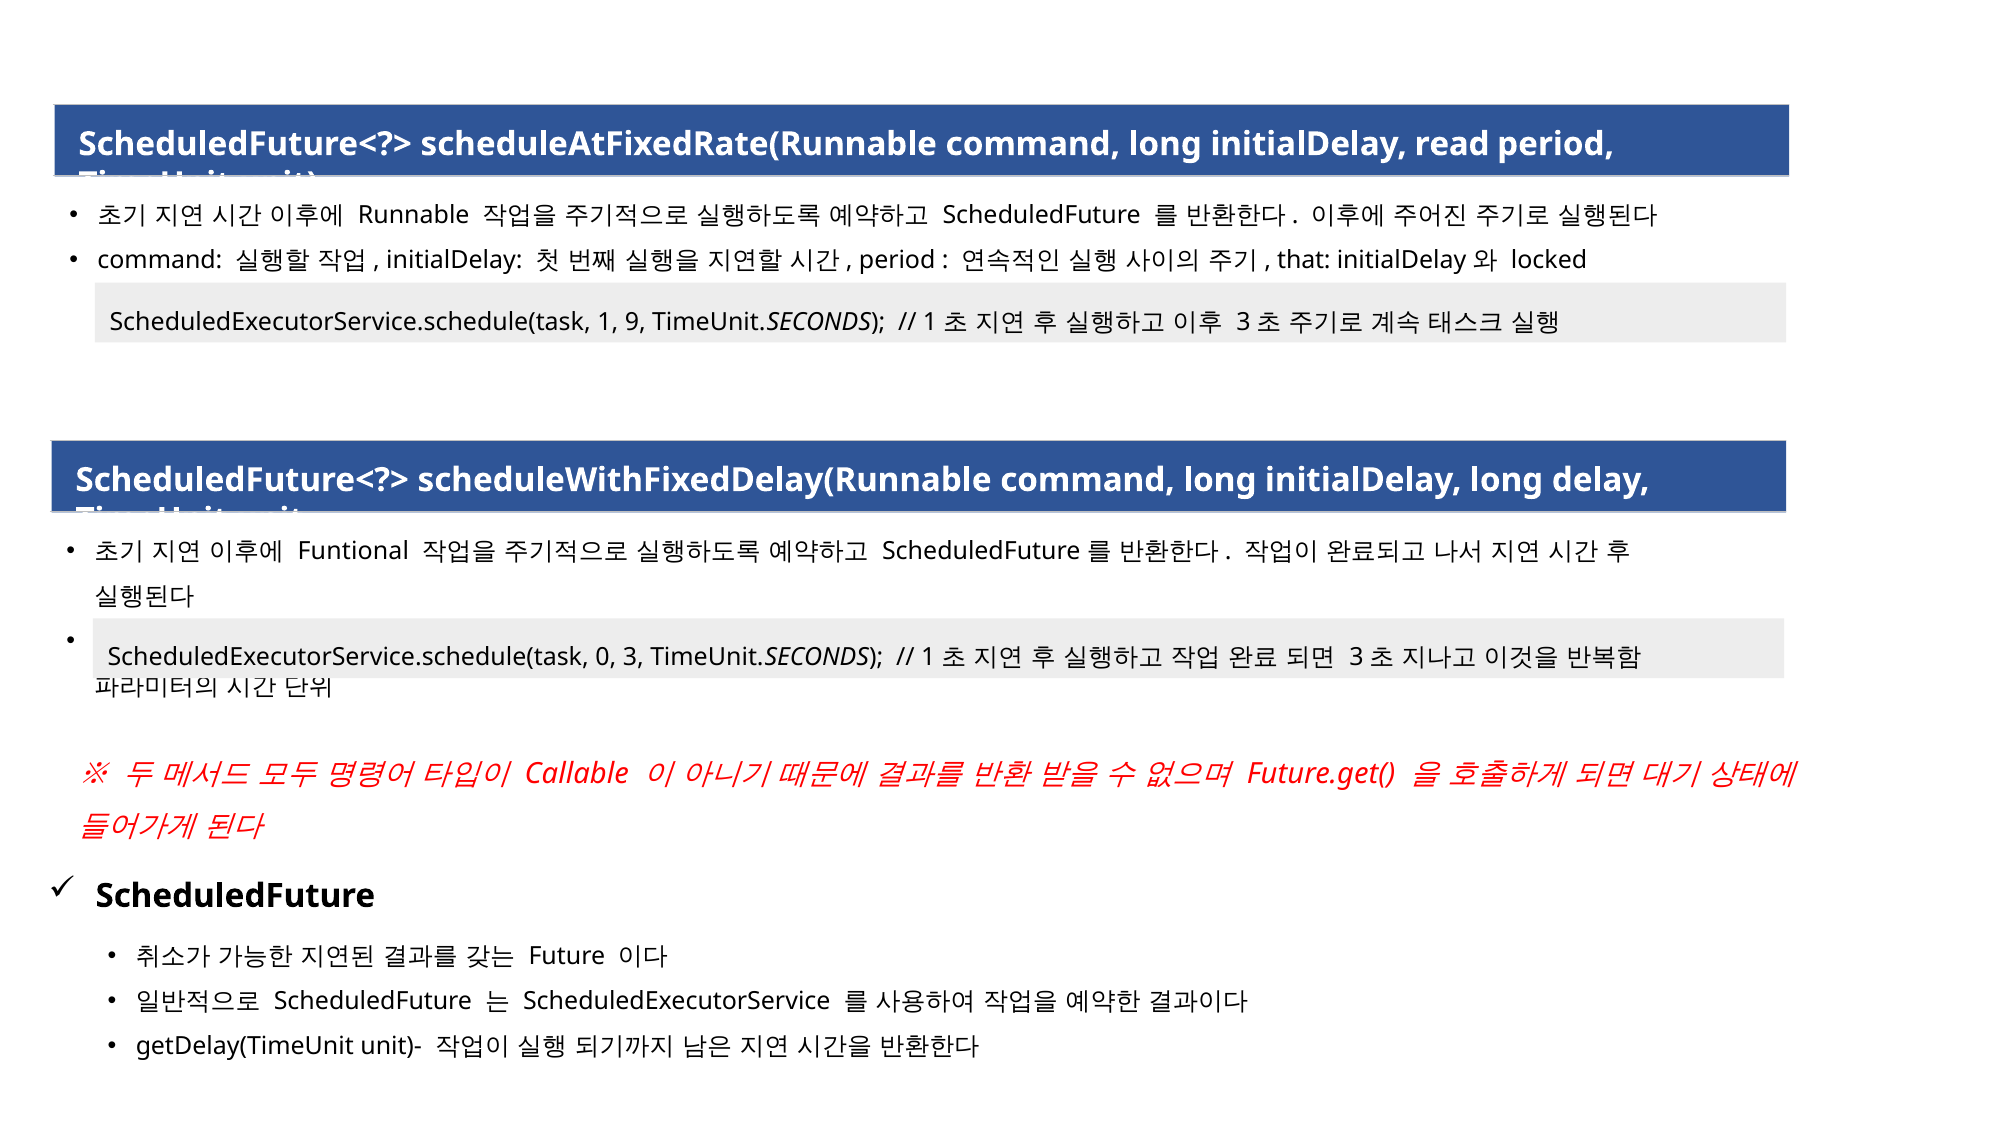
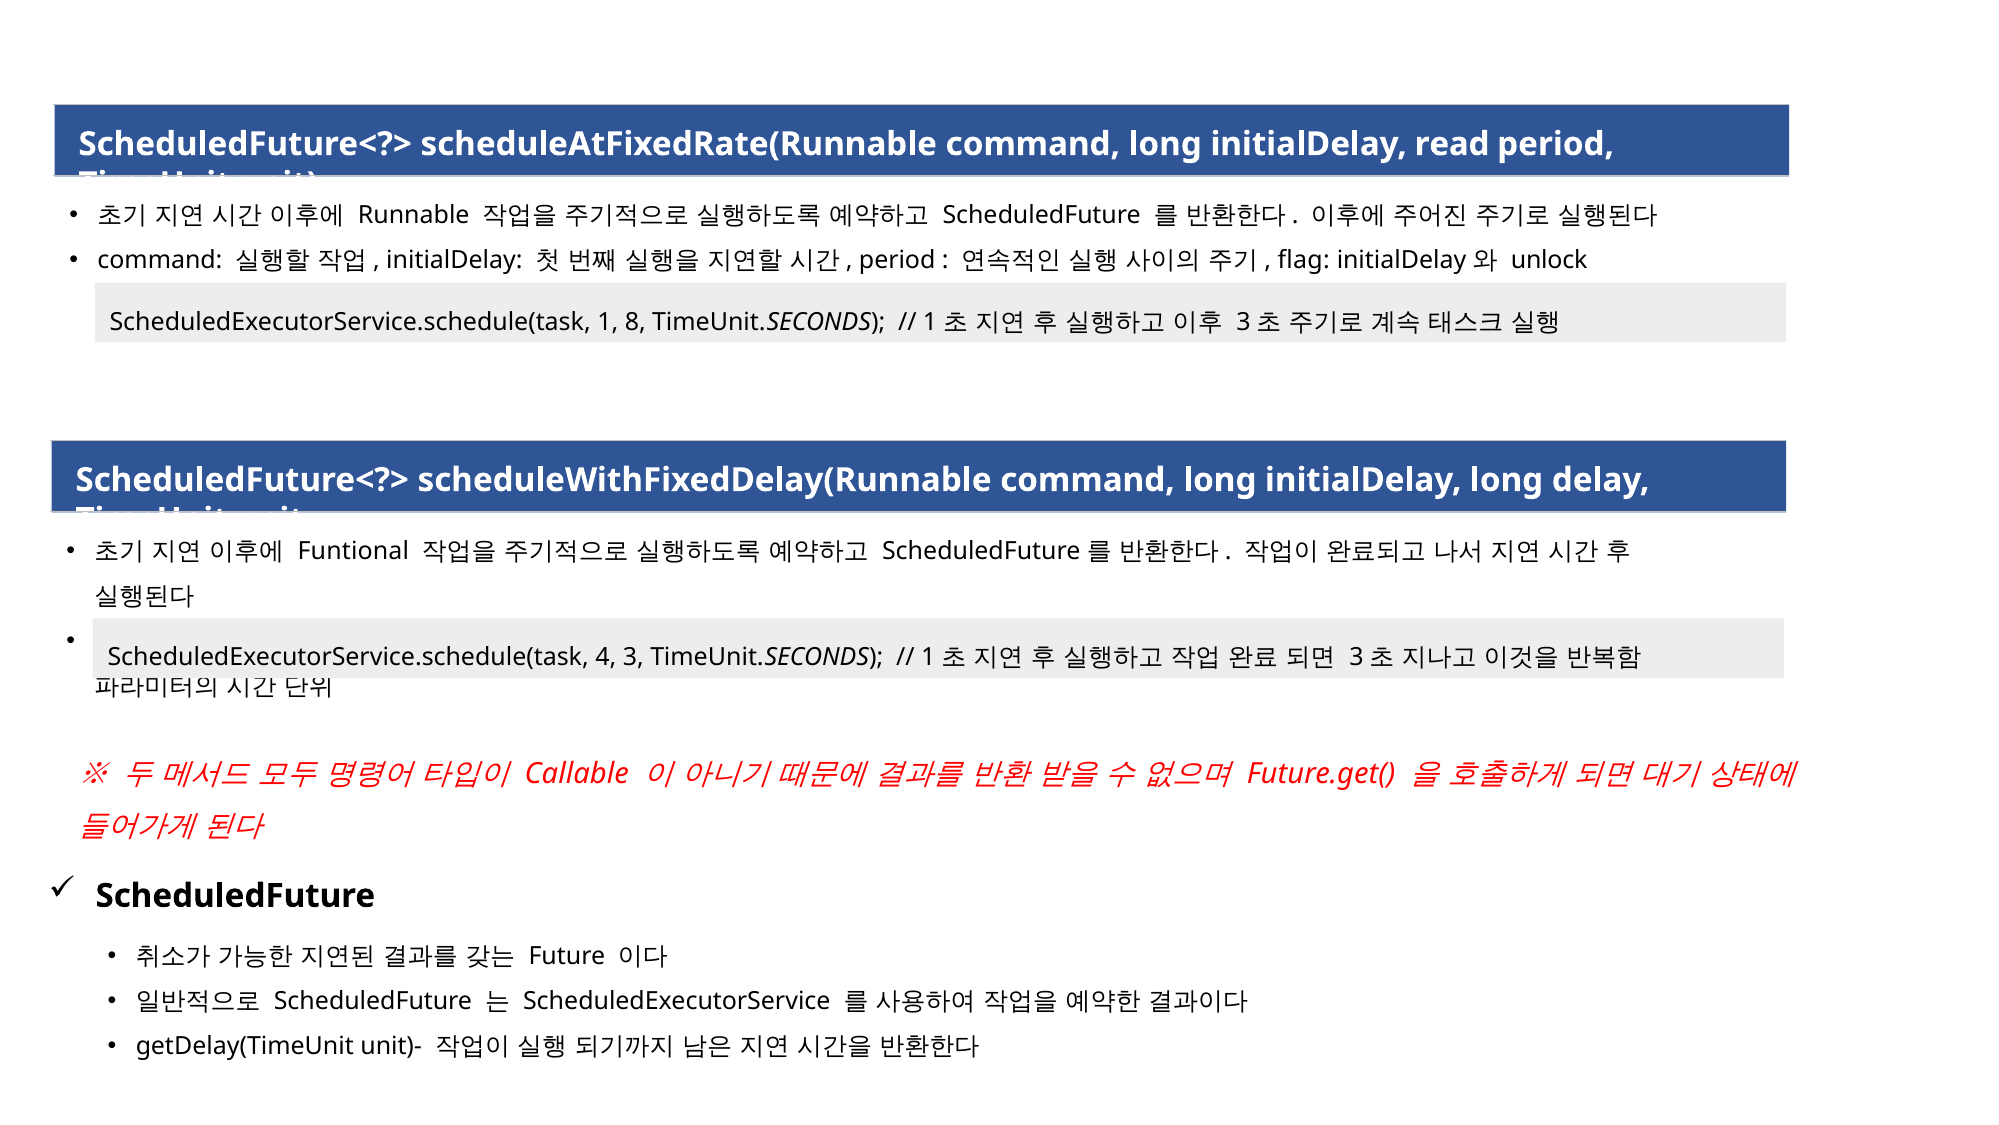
that: that -> flag (1304, 260)
locked: locked -> unlock (1549, 260)
9: 9 -> 8 (635, 322)
0: 0 -> 4 (606, 657)
